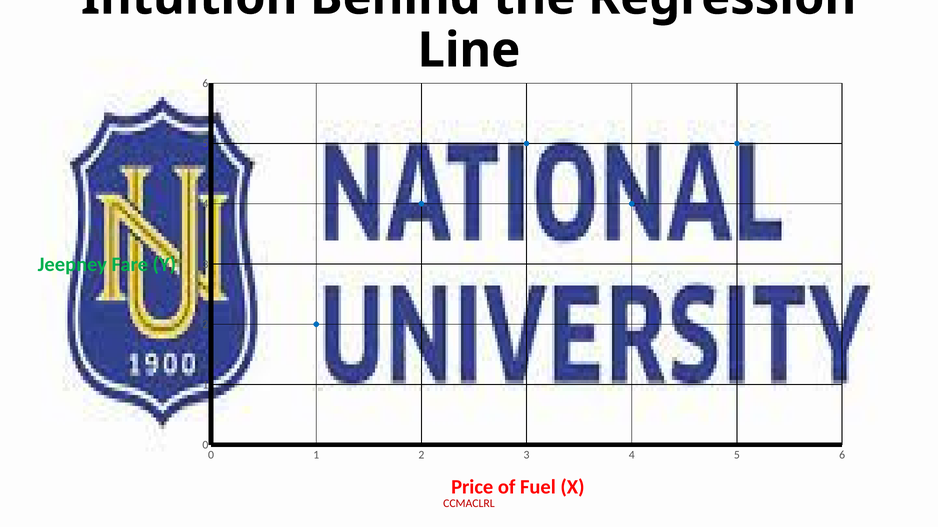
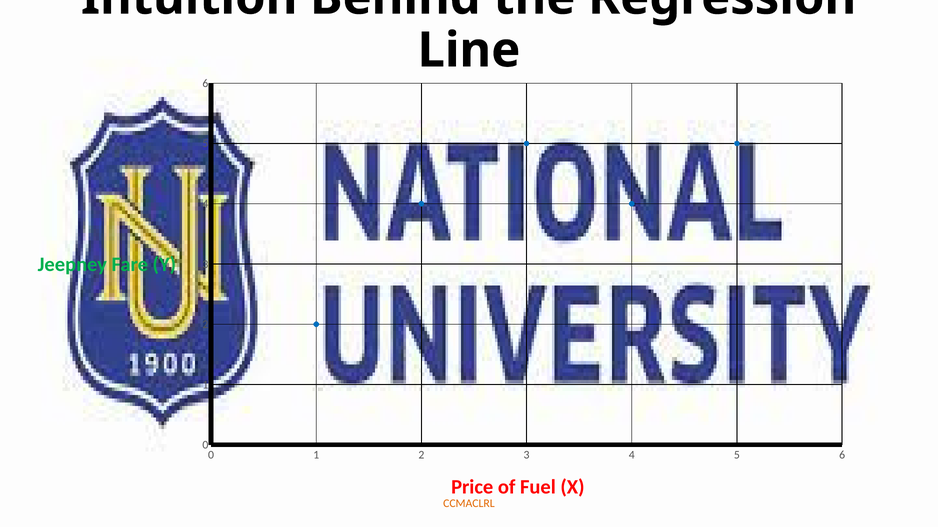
CCMACLRL colour: red -> orange (469, 504)
